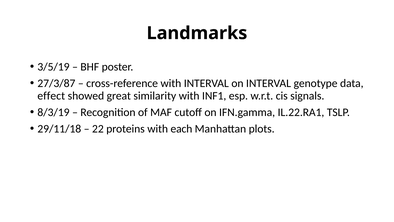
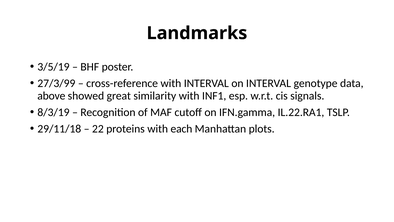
27/3/87: 27/3/87 -> 27/3/99 (56, 83)
effect: effect -> above (51, 96)
